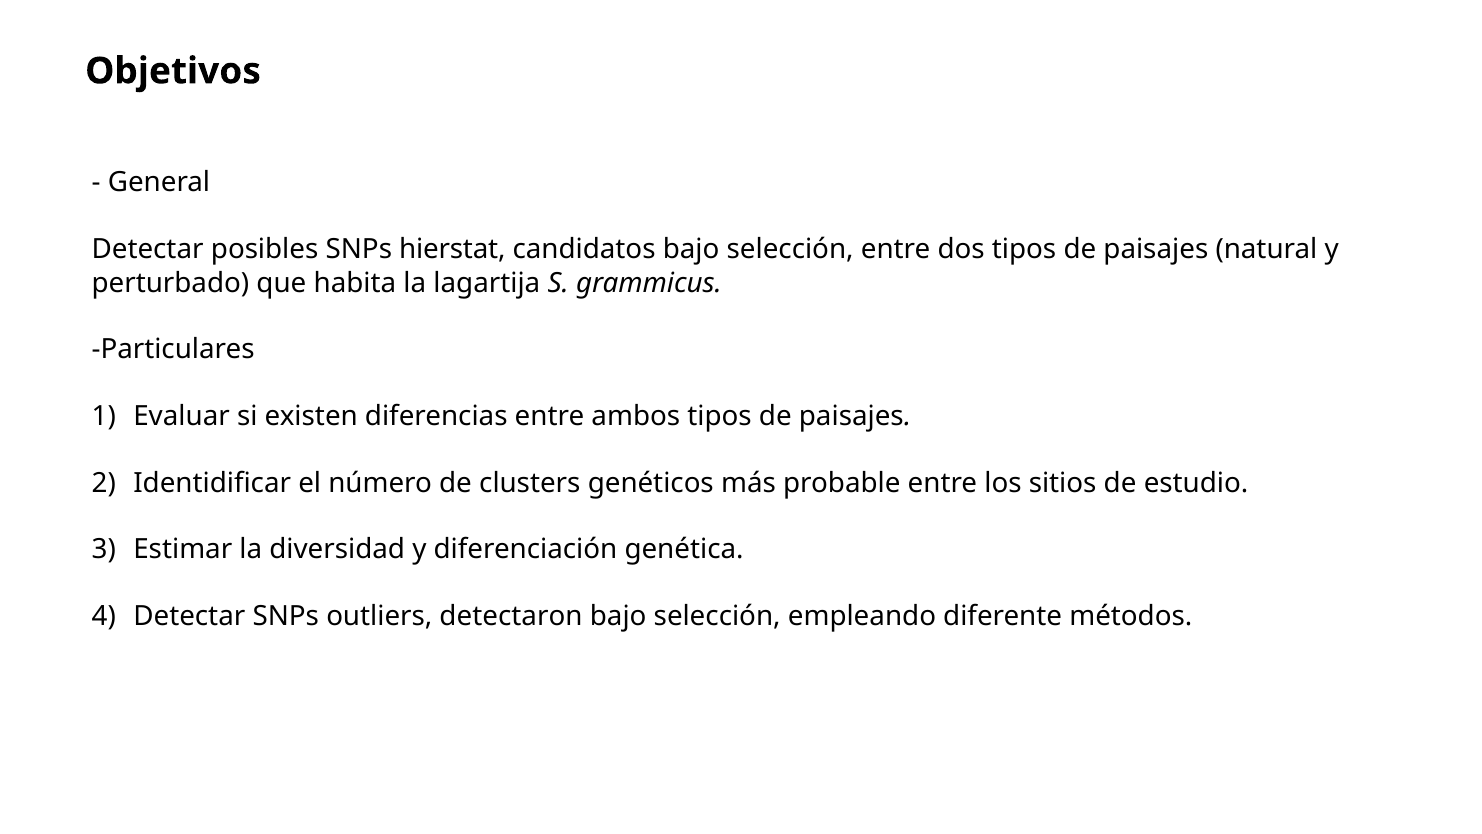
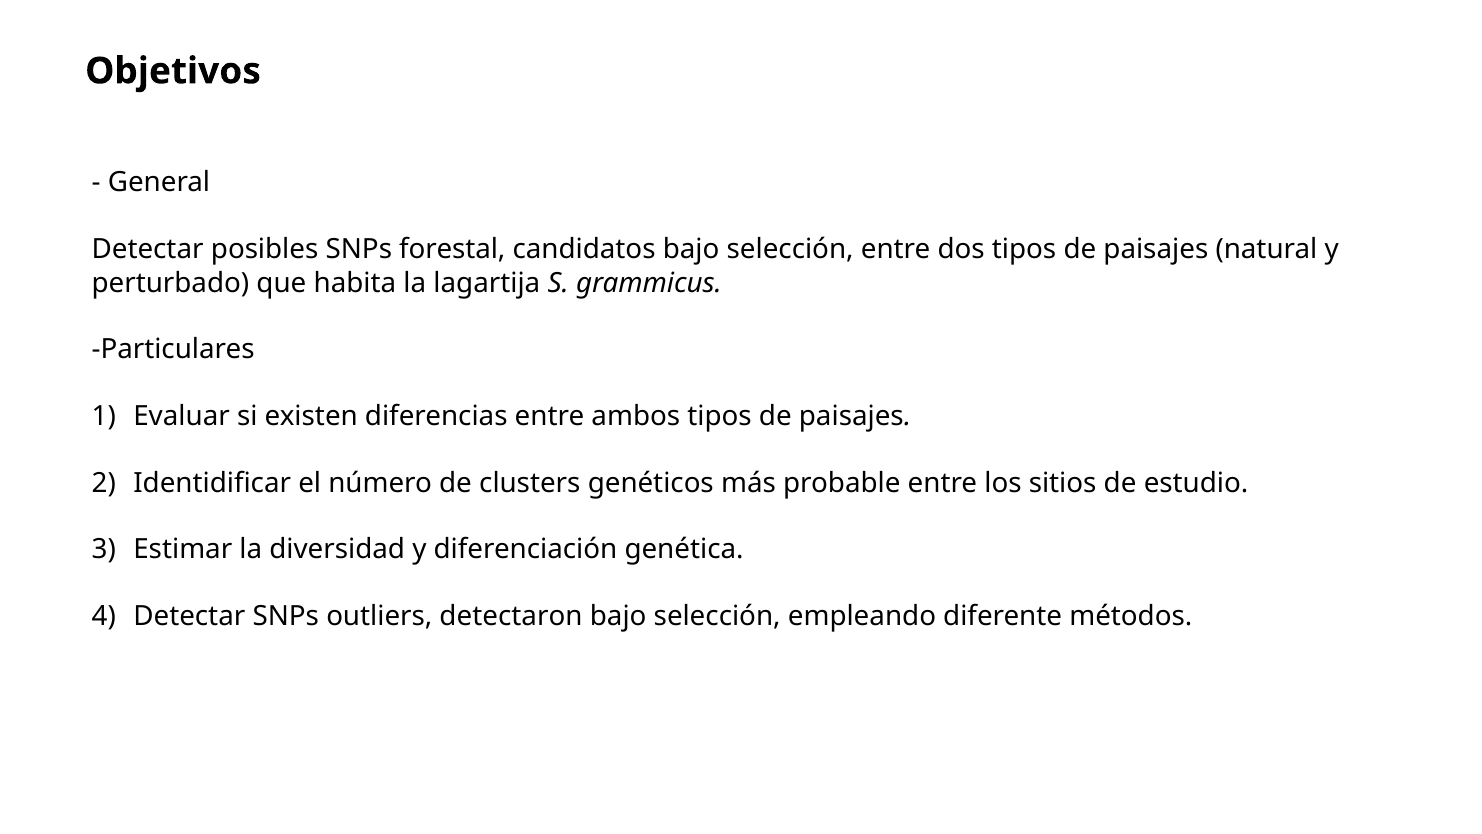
hierstat: hierstat -> forestal (452, 249)
